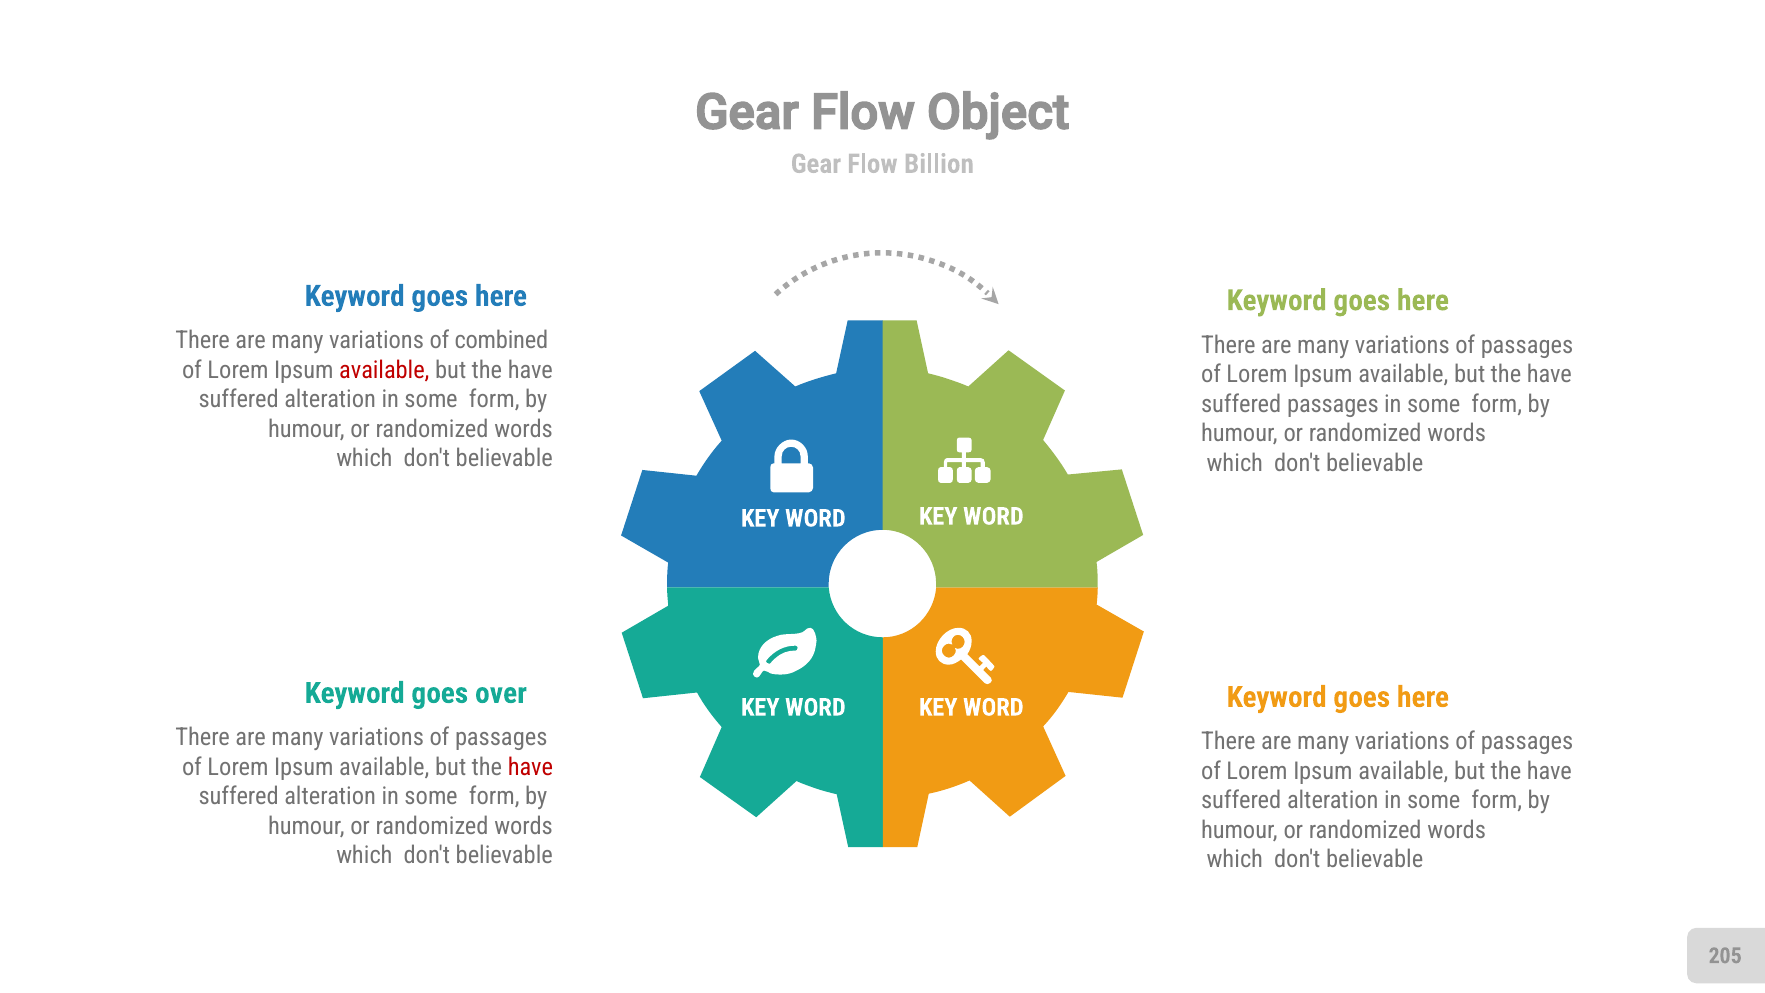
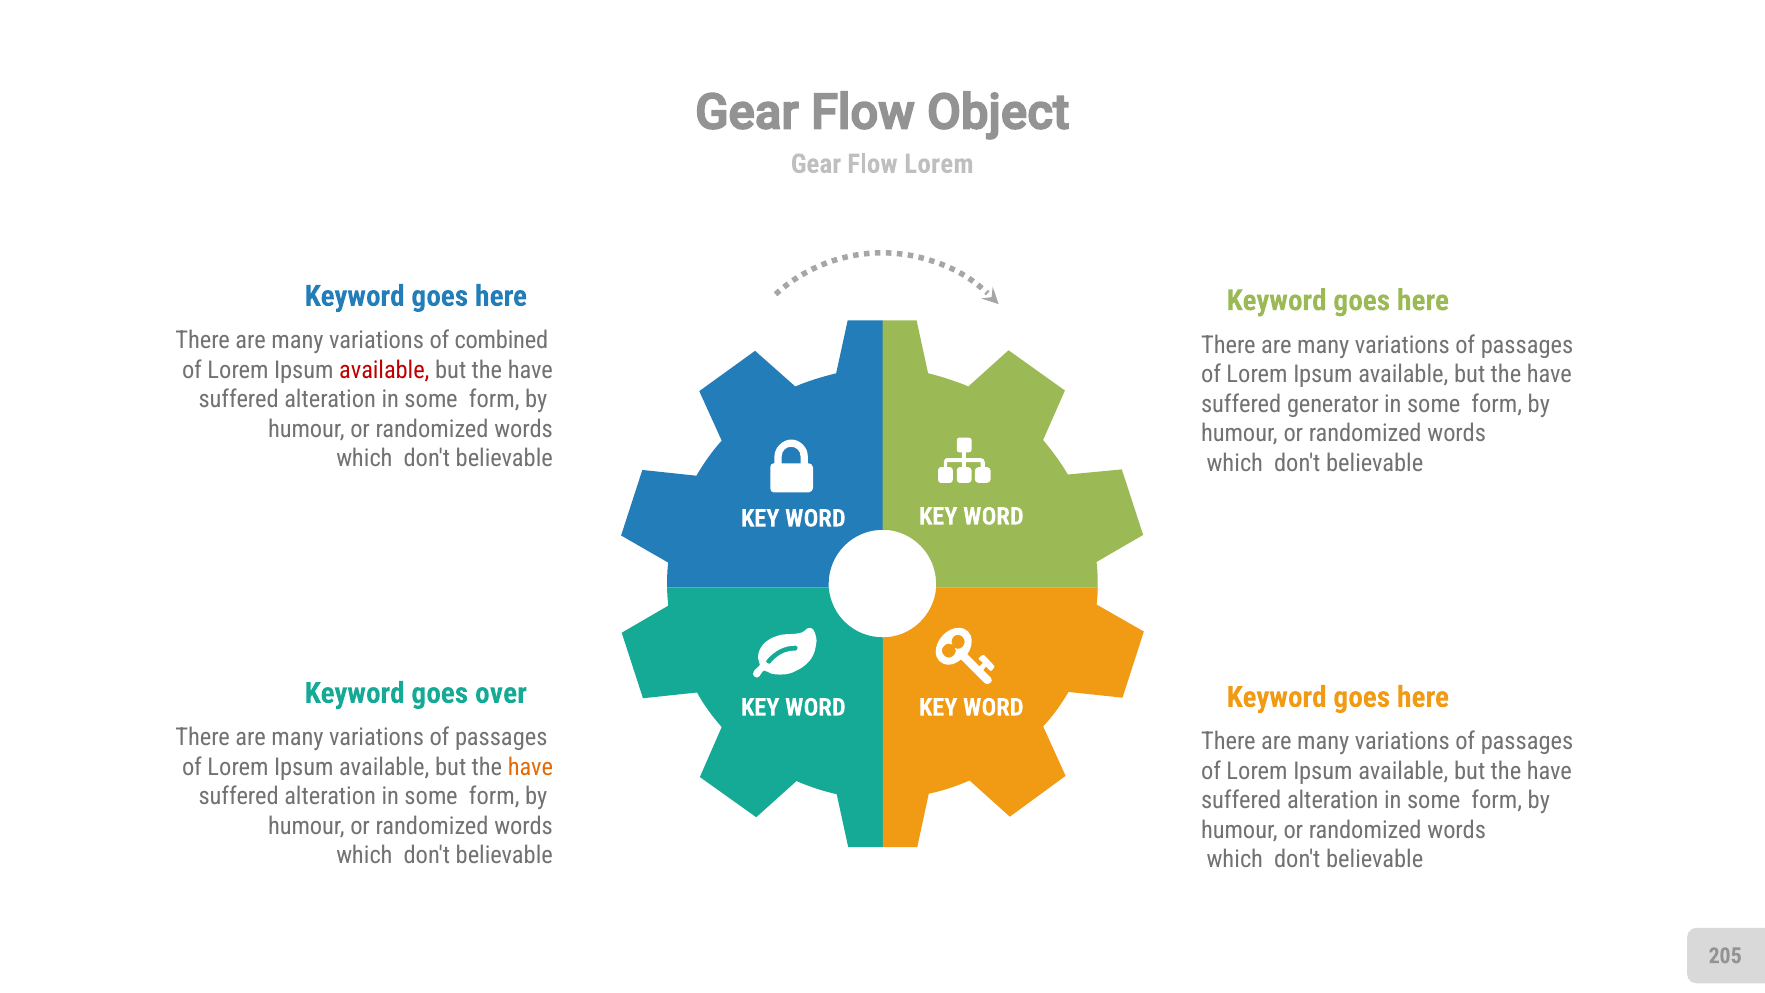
Flow Billion: Billion -> Lorem (939, 164)
suffered passages: passages -> generator (1333, 404)
have colour: red -> orange (530, 767)
